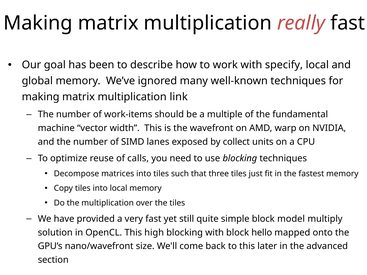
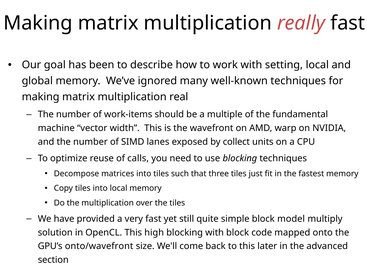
specify: specify -> setting (284, 65)
link: link -> real (179, 97)
hello: hello -> code (262, 233)
nano/wavefront: nano/wavefront -> onto/wavefront (99, 246)
